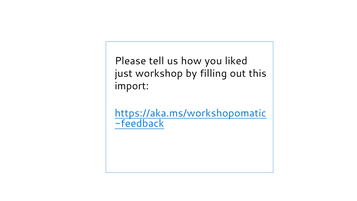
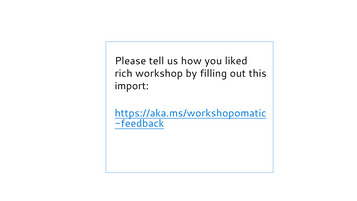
just: just -> rich (124, 73)
